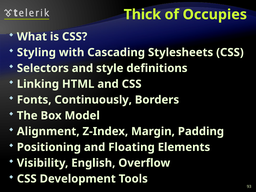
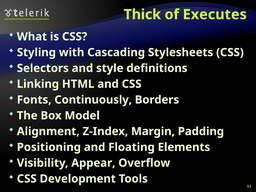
Occupies: Occupies -> Executes (215, 15)
English: English -> Appear (93, 163)
